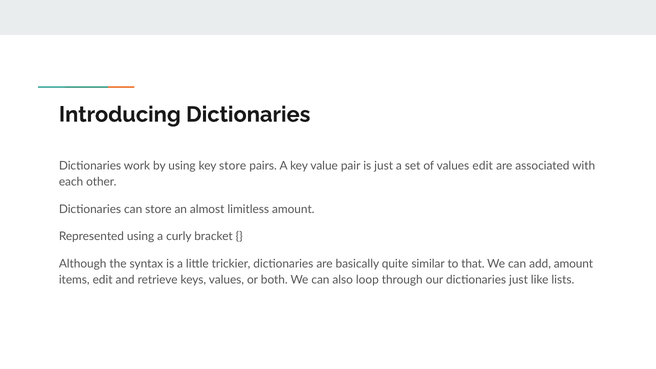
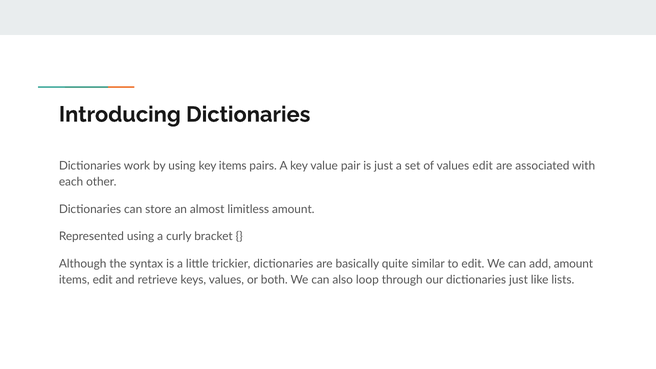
key store: store -> items (233, 166)
to that: that -> edit (473, 264)
